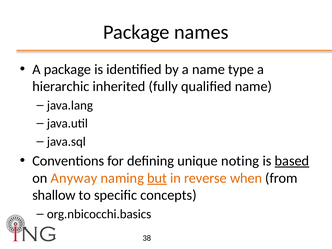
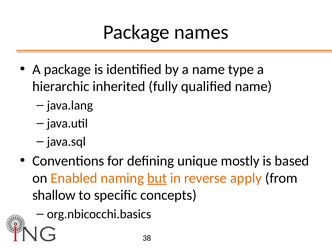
noting: noting -> mostly (240, 161)
based underline: present -> none (292, 161)
Anyway: Anyway -> Enabled (74, 178)
when: when -> apply (246, 178)
